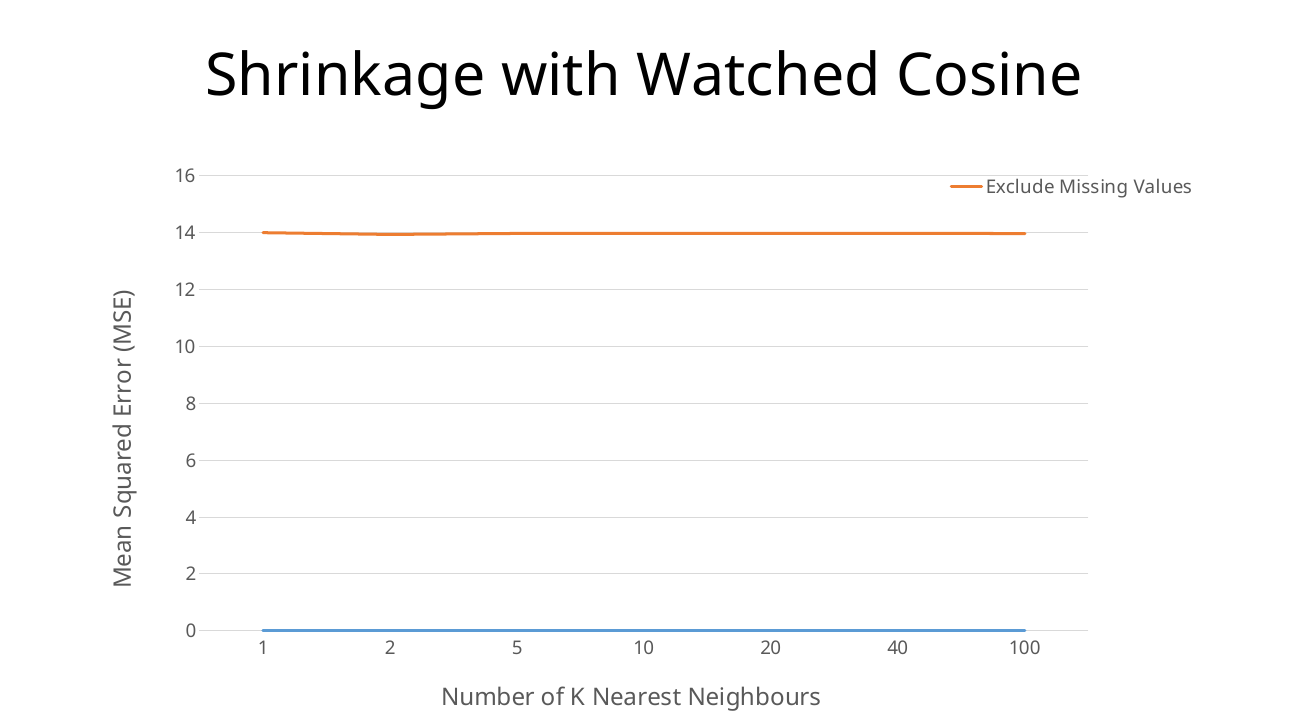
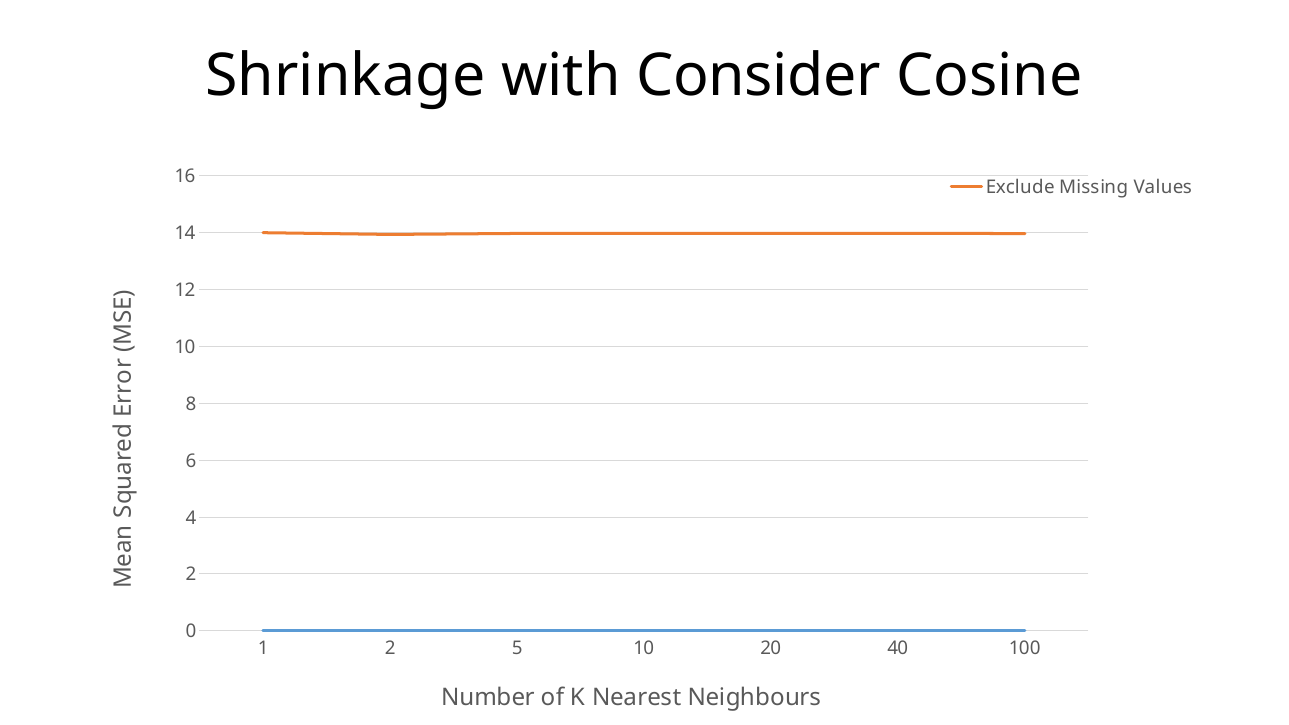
Watched: Watched -> Consider (759, 76)
